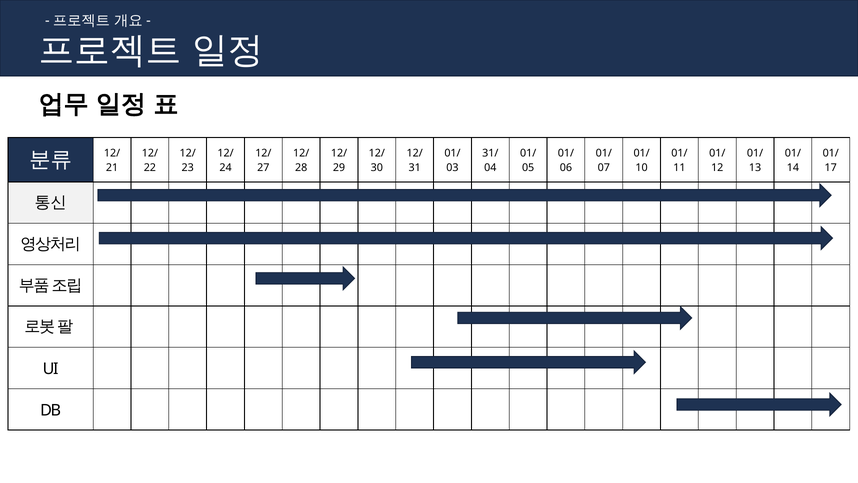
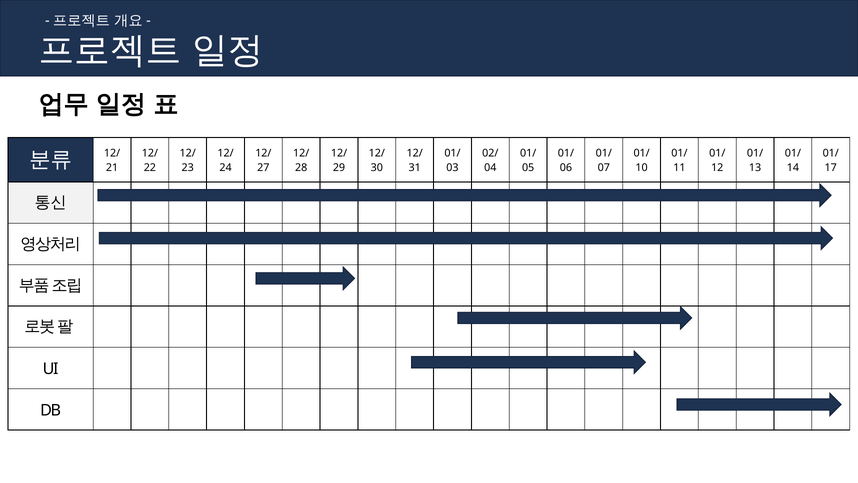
31/: 31/ -> 02/ (490, 153)
